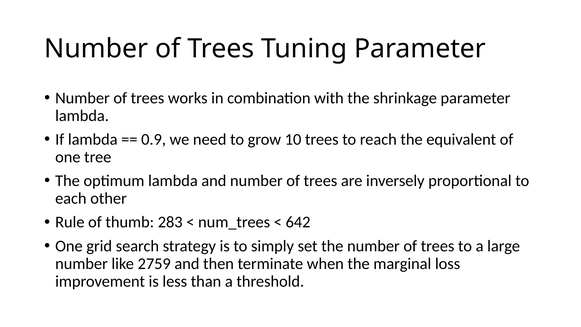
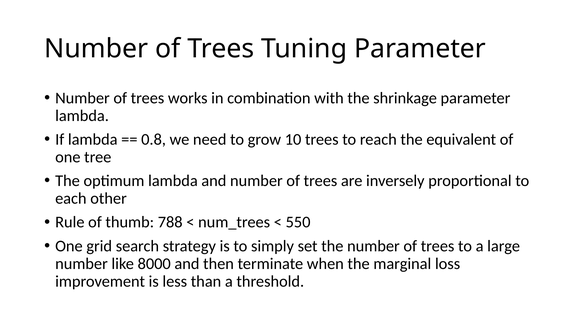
0.9: 0.9 -> 0.8 (154, 139)
283: 283 -> 788 (170, 222)
642: 642 -> 550 (298, 222)
2759: 2759 -> 8000 (154, 263)
